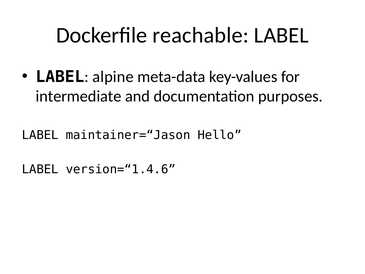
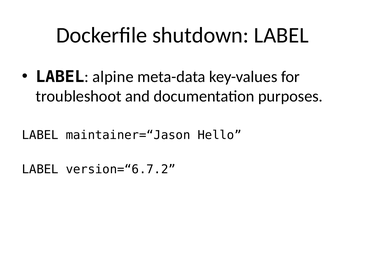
reachable: reachable -> shutdown (201, 35)
intermediate: intermediate -> troubleshoot (79, 96)
version=“1.4.6: version=“1.4.6 -> version=“6.7.2 (121, 169)
